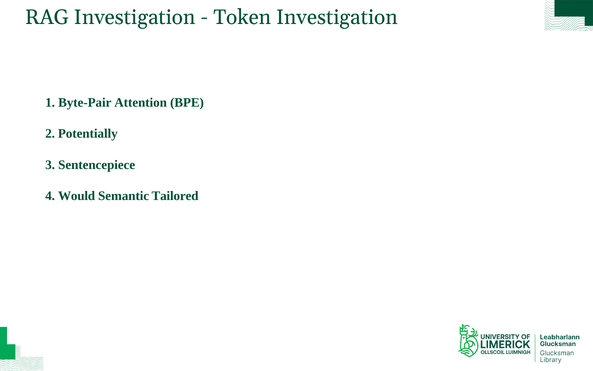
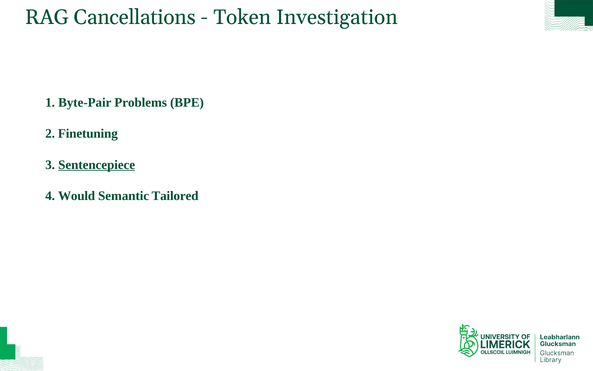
RAG Investigation: Investigation -> Cancellations (135, 17)
Attention: Attention -> Problems (141, 102)
Potentially: Potentially -> Finetuning (88, 133)
Sentencepiece underline: none -> present (97, 165)
